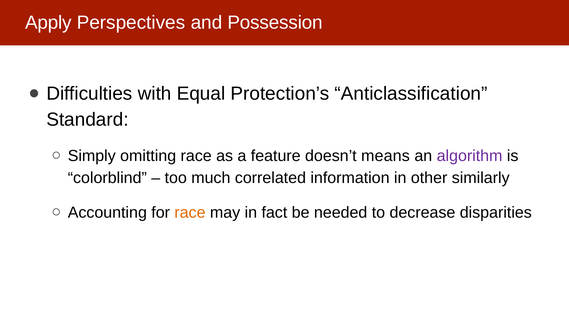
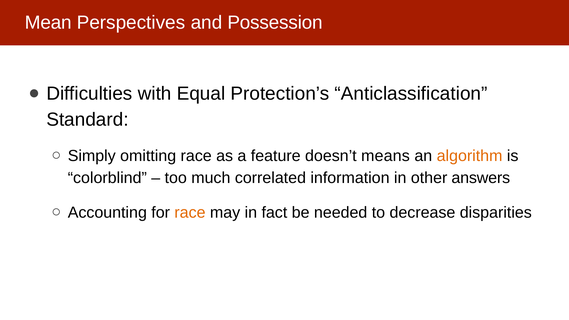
Apply: Apply -> Mean (48, 22)
algorithm colour: purple -> orange (470, 156)
similarly: similarly -> answers (481, 178)
